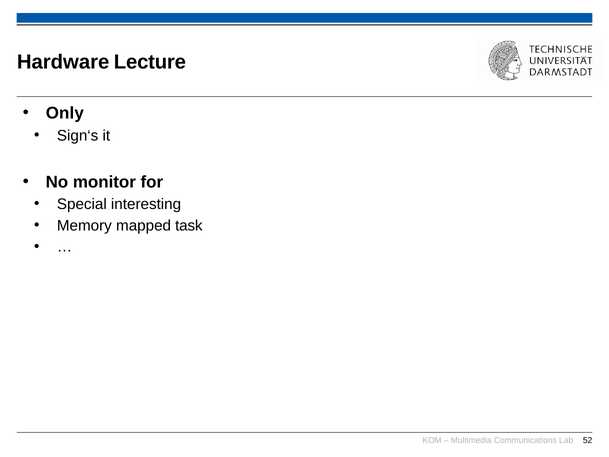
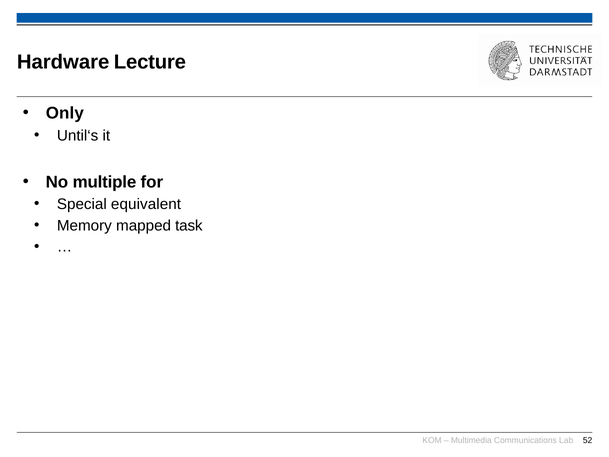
Sign‘s: Sign‘s -> Until‘s (78, 135)
monitor: monitor -> multiple (104, 182)
interesting: interesting -> equivalent (146, 204)
